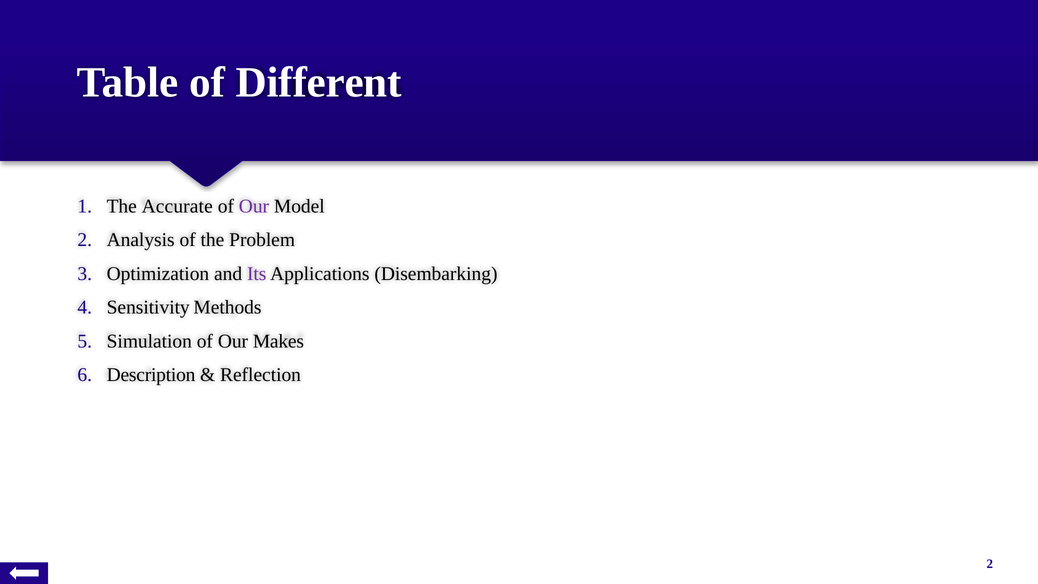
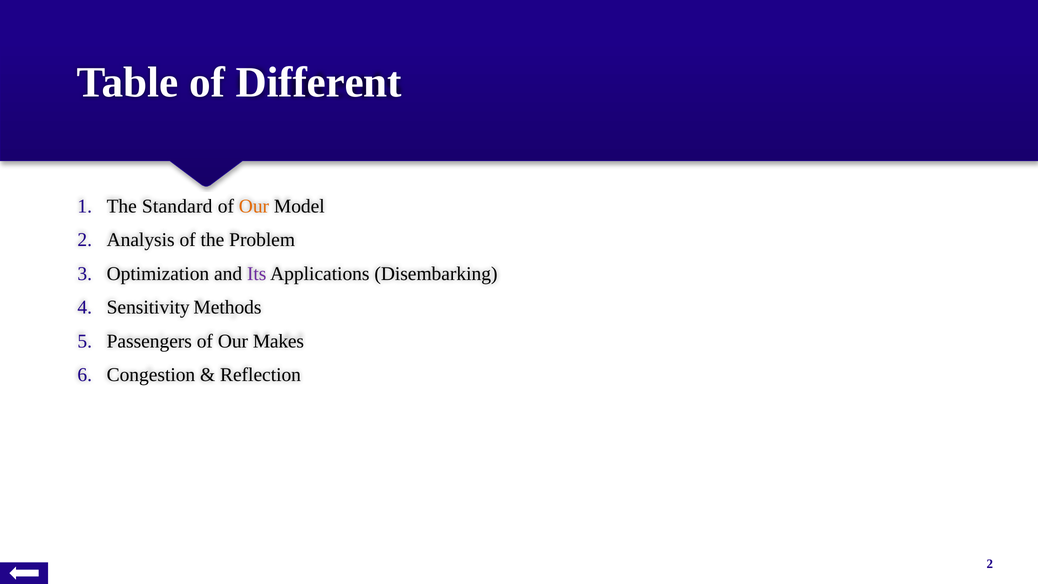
Accurate: Accurate -> Standard (177, 206)
Our colour: purple -> orange (254, 206)
Simulation: Simulation -> Passengers (149, 341)
Description: Description -> Congestion (151, 375)
